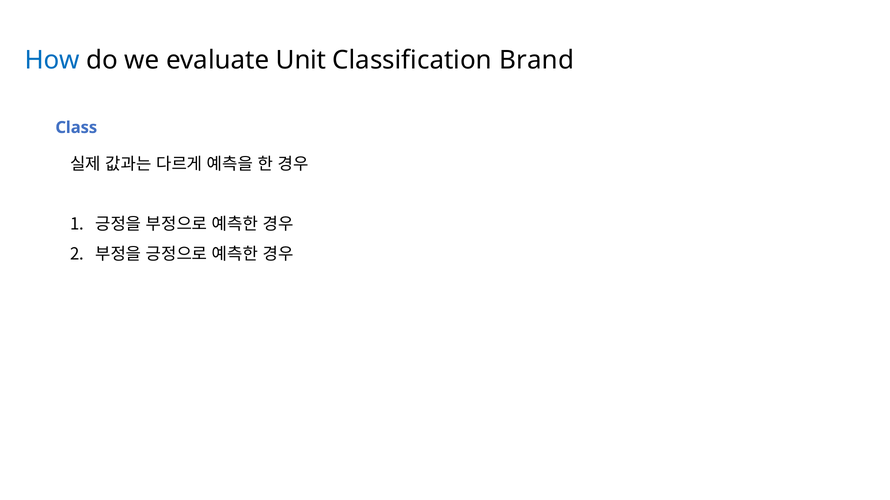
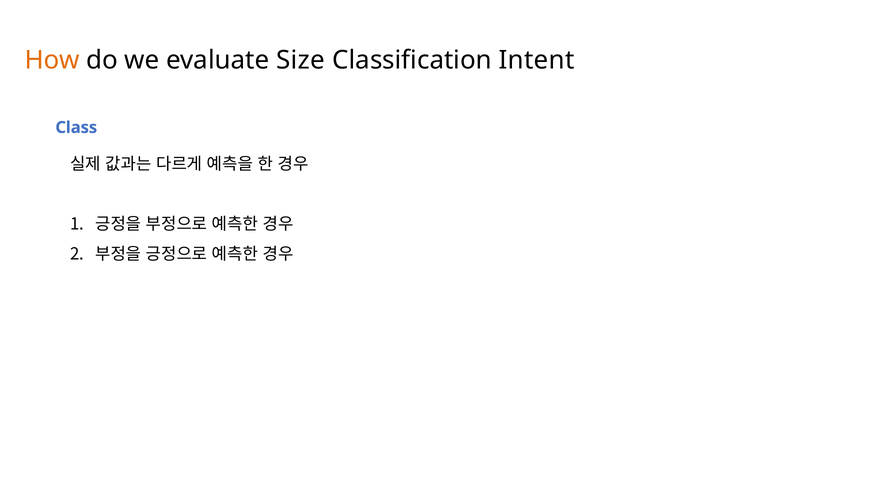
How colour: blue -> orange (52, 60)
Unit: Unit -> Size (301, 60)
Brand: Brand -> Intent (537, 60)
